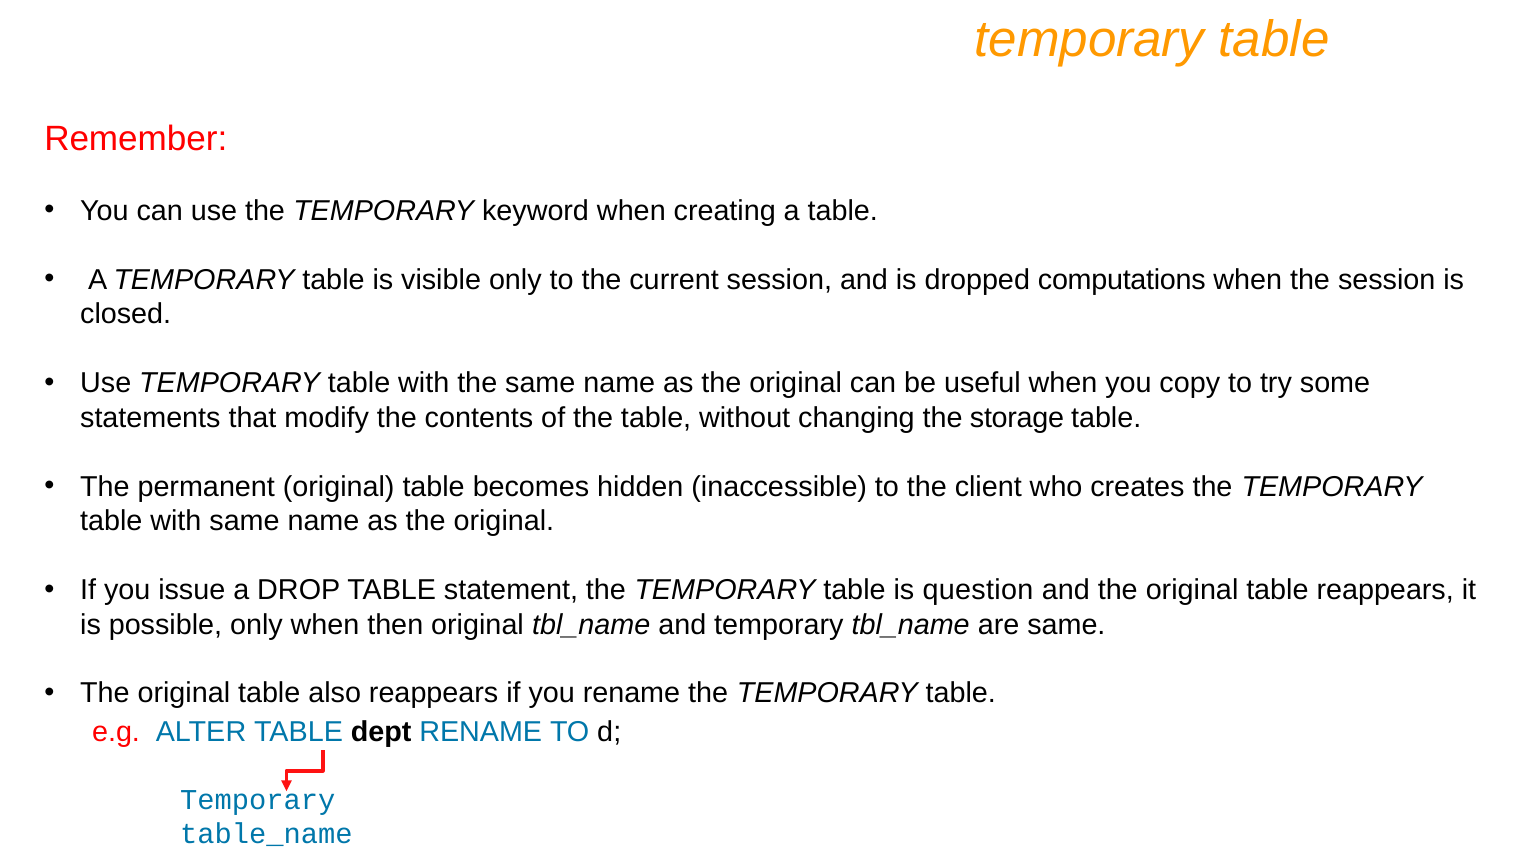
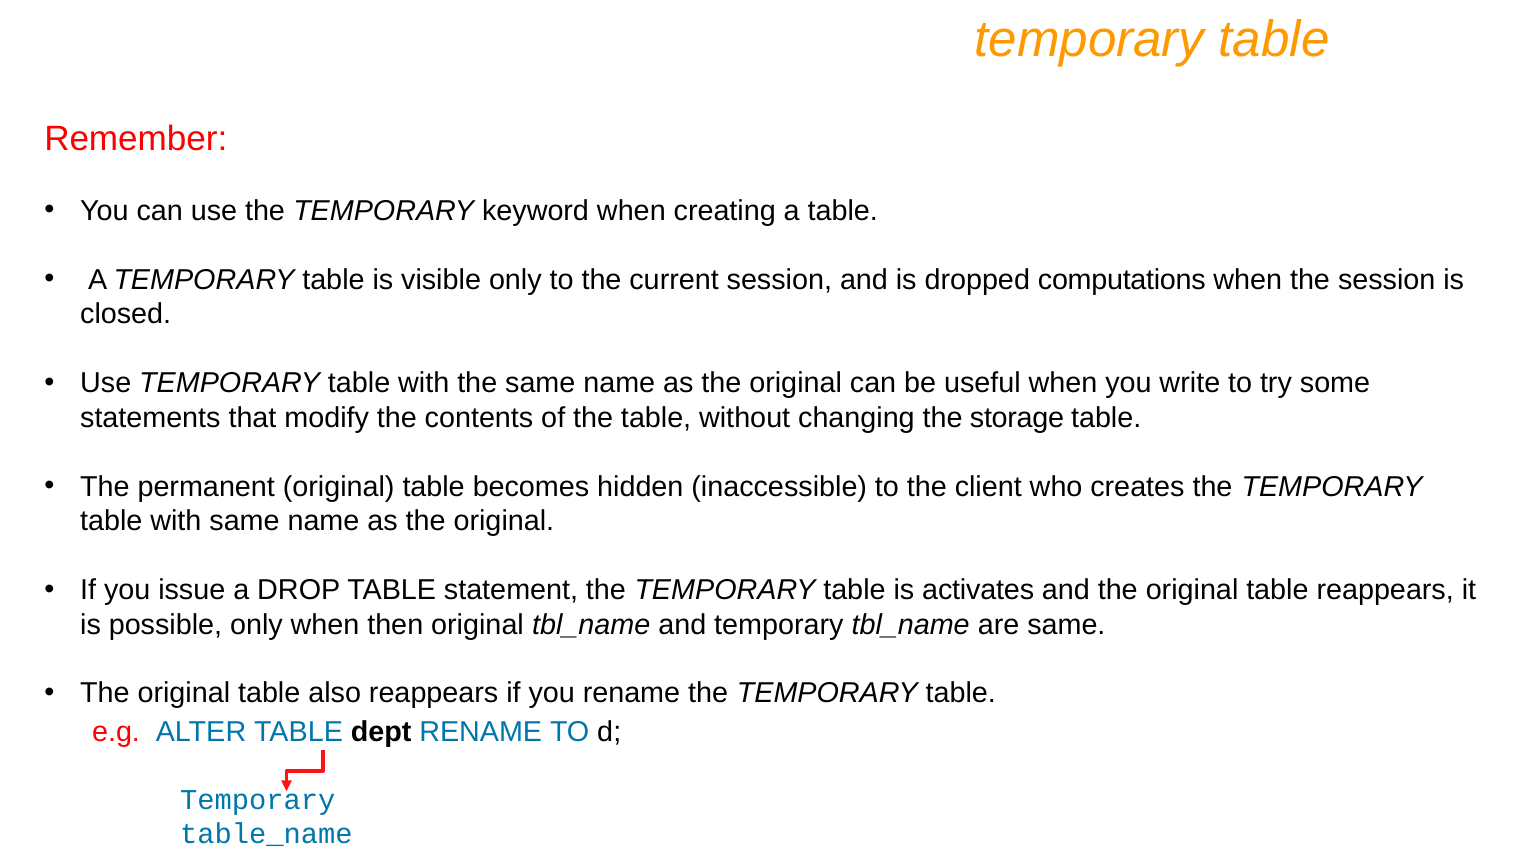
copy: copy -> write (1190, 383)
question: question -> activates (978, 590)
